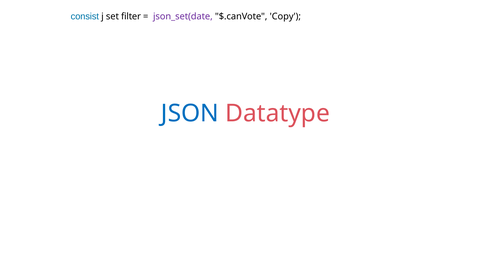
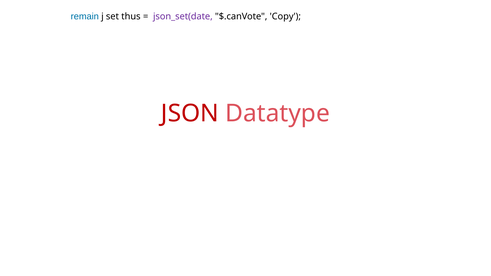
consist: consist -> remain (85, 17)
filter: filter -> thus (131, 17)
JSON colour: blue -> red (190, 113)
